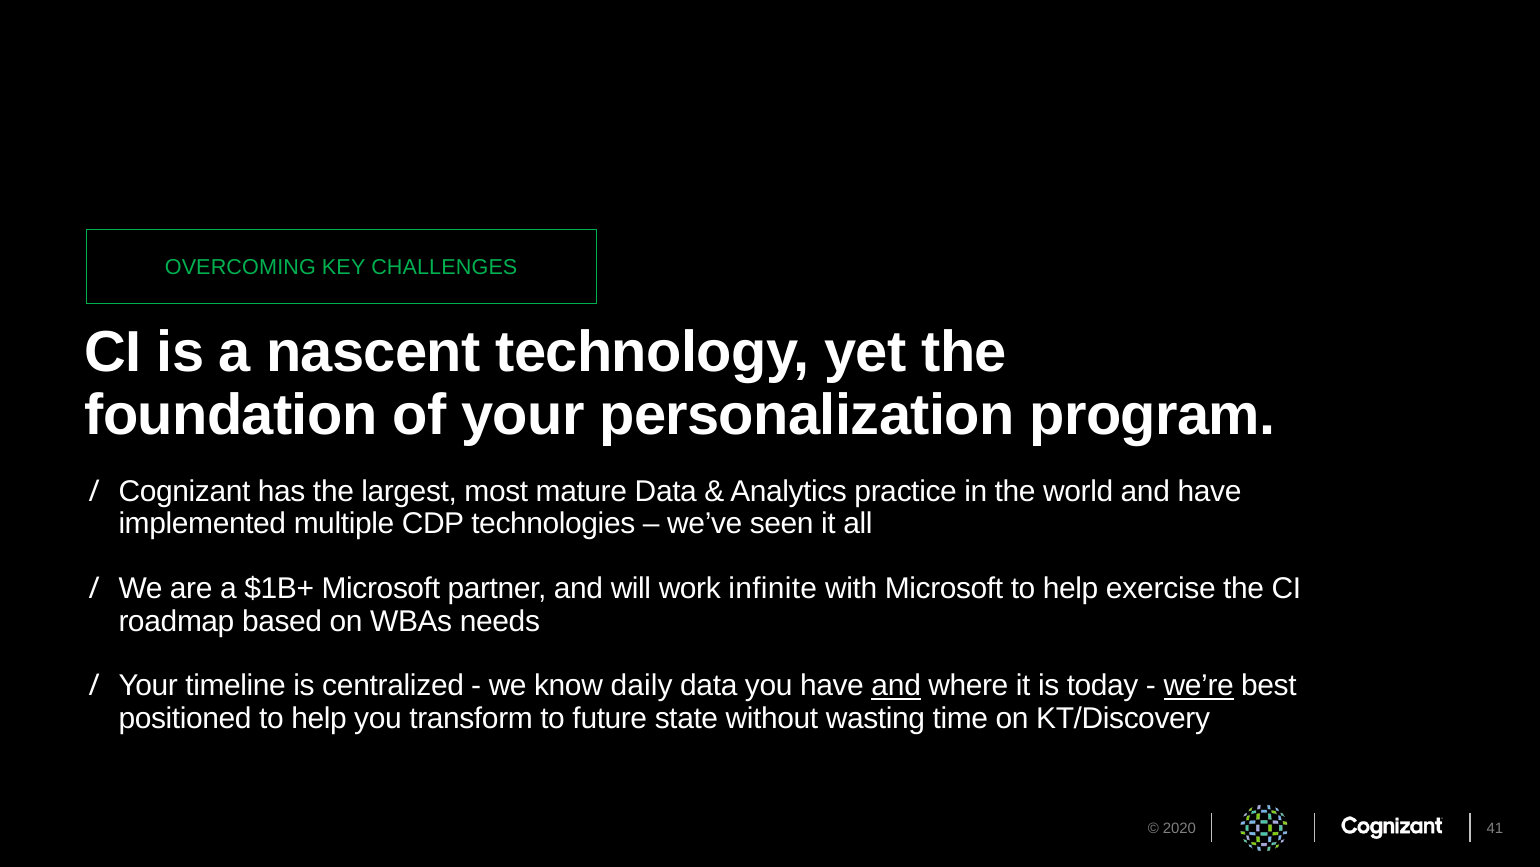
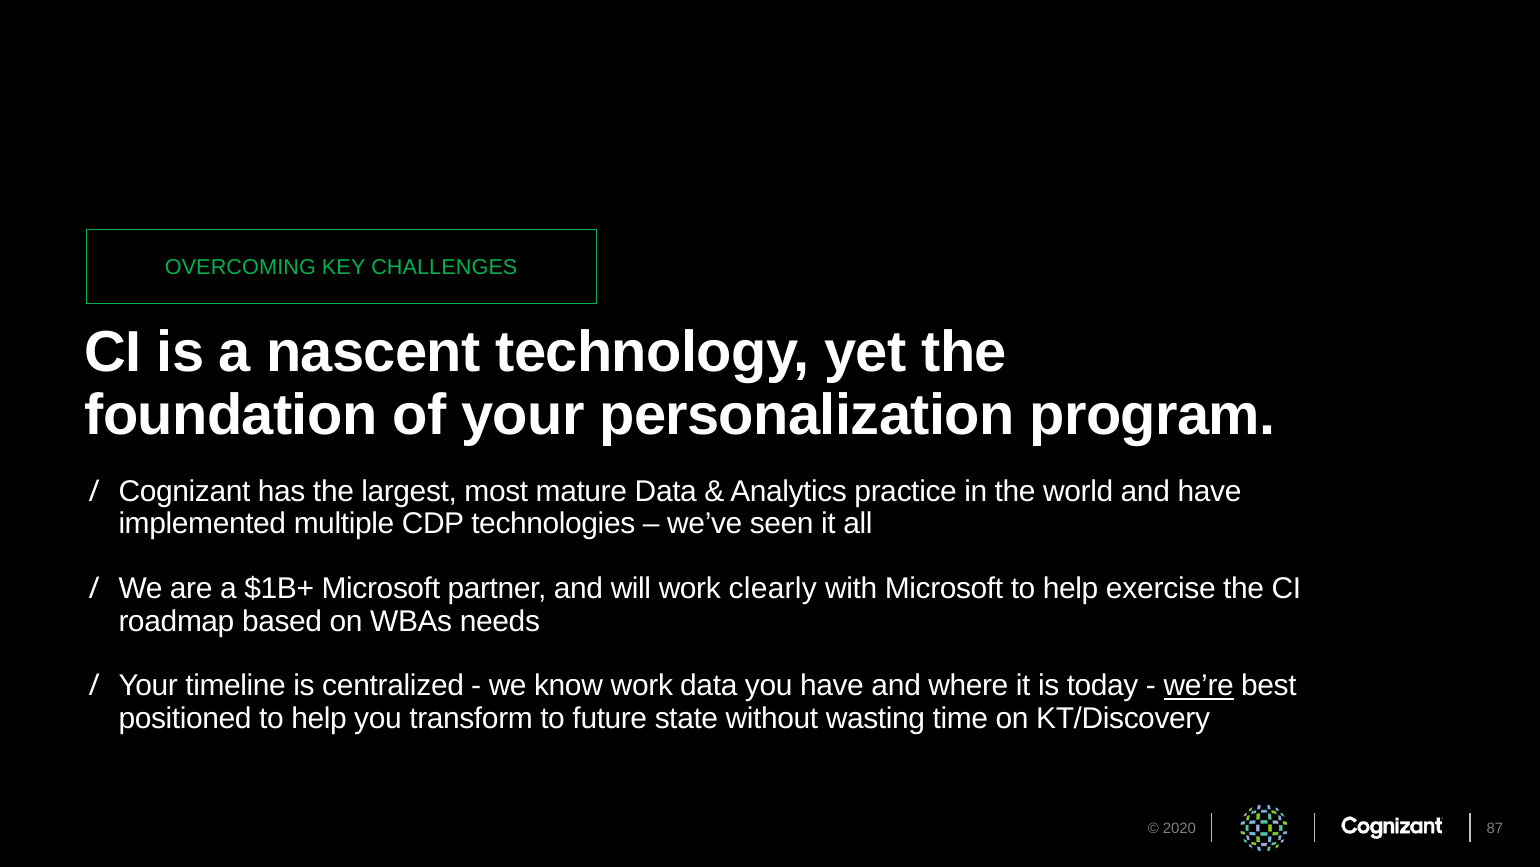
infinite: infinite -> clearly (773, 588)
know daily: daily -> work (642, 685)
and underline: present -> none (896, 685)
41: 41 -> 87 (1495, 828)
